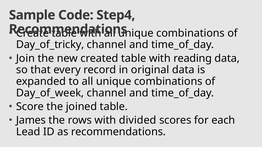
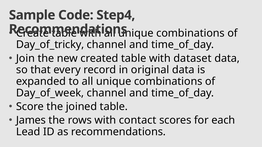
reading: reading -> dataset (193, 58)
divided: divided -> contact (138, 121)
